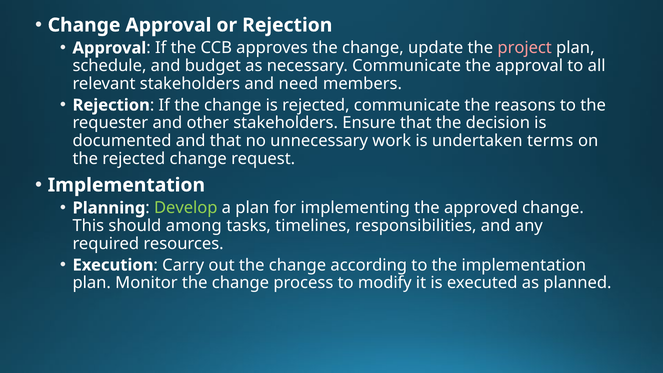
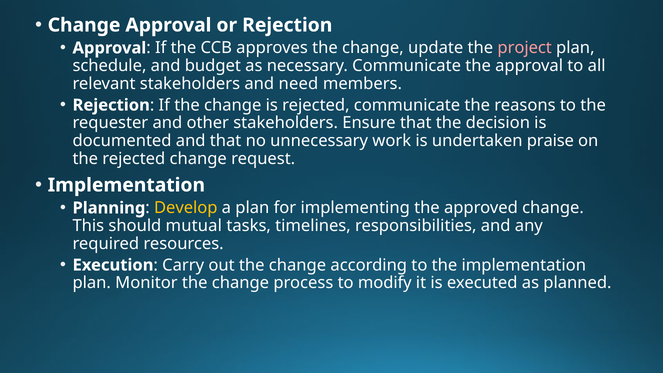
terms: terms -> praise (550, 141)
Develop colour: light green -> yellow (186, 208)
among: among -> mutual (194, 226)
